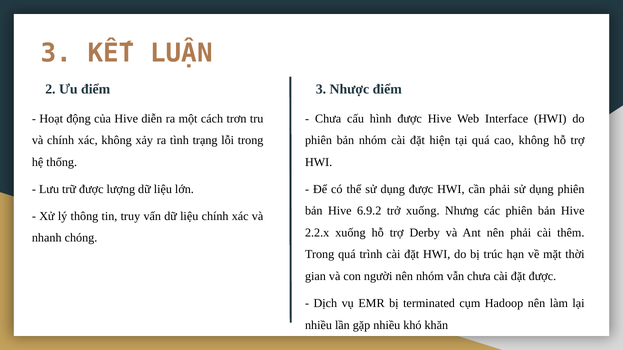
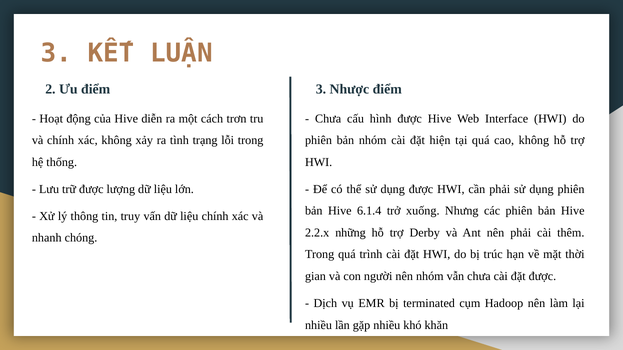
6.9.2: 6.9.2 -> 6.1.4 (369, 211)
2.2.x xuống: xuống -> những (350, 233)
